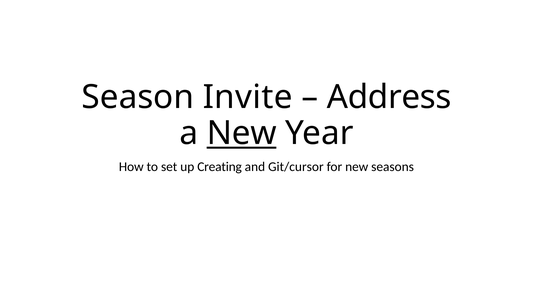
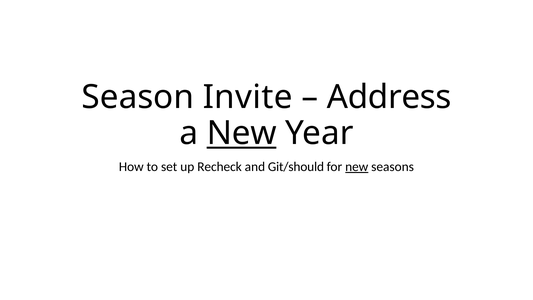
Creating: Creating -> Recheck (220, 167)
Git/cursor: Git/cursor -> Git/should (296, 167)
new underline: none -> present (357, 167)
